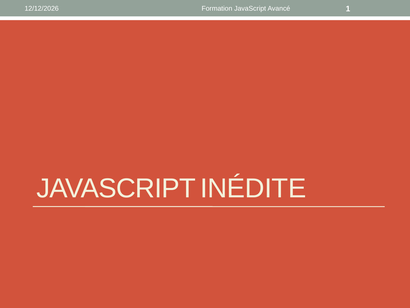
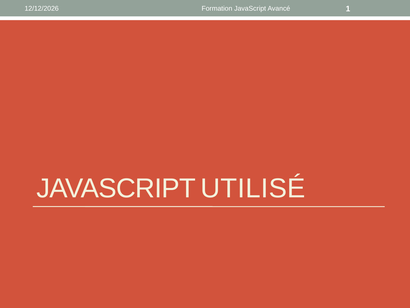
INÉDITE: INÉDITE -> UTILISÉ (253, 188)
